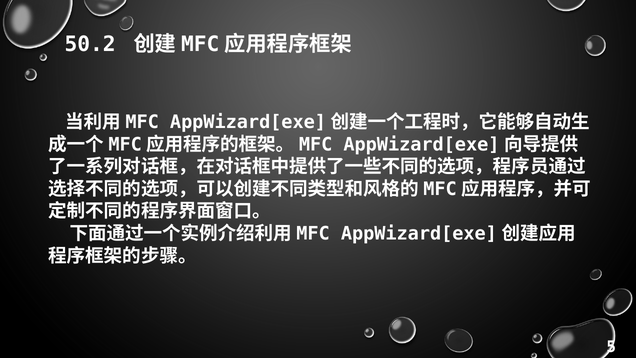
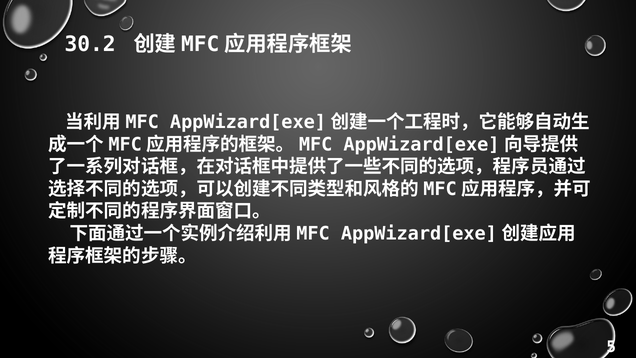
50.2: 50.2 -> 30.2 (90, 44)
